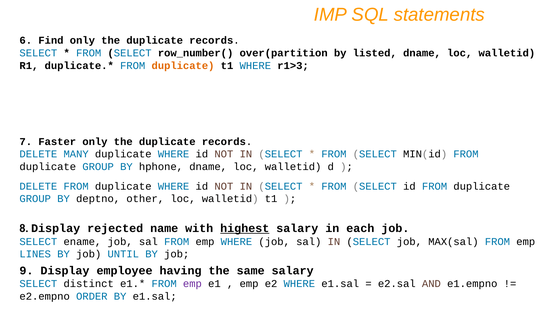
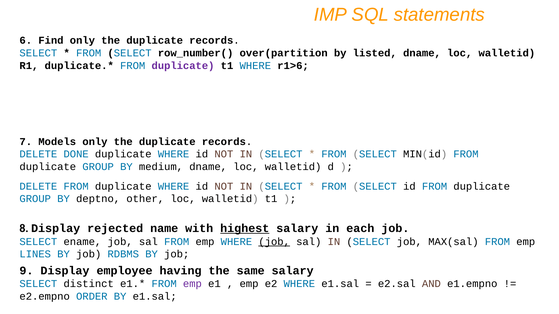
duplicate colour: orange -> purple (183, 66)
r1>3: r1>3 -> r1>6 (293, 66)
Faster: Faster -> Models (57, 142)
MANY: MANY -> DONE (76, 154)
hphone: hphone -> medium (161, 167)
job underline: none -> present (274, 242)
UNTIL: UNTIL -> RDBMS (123, 254)
